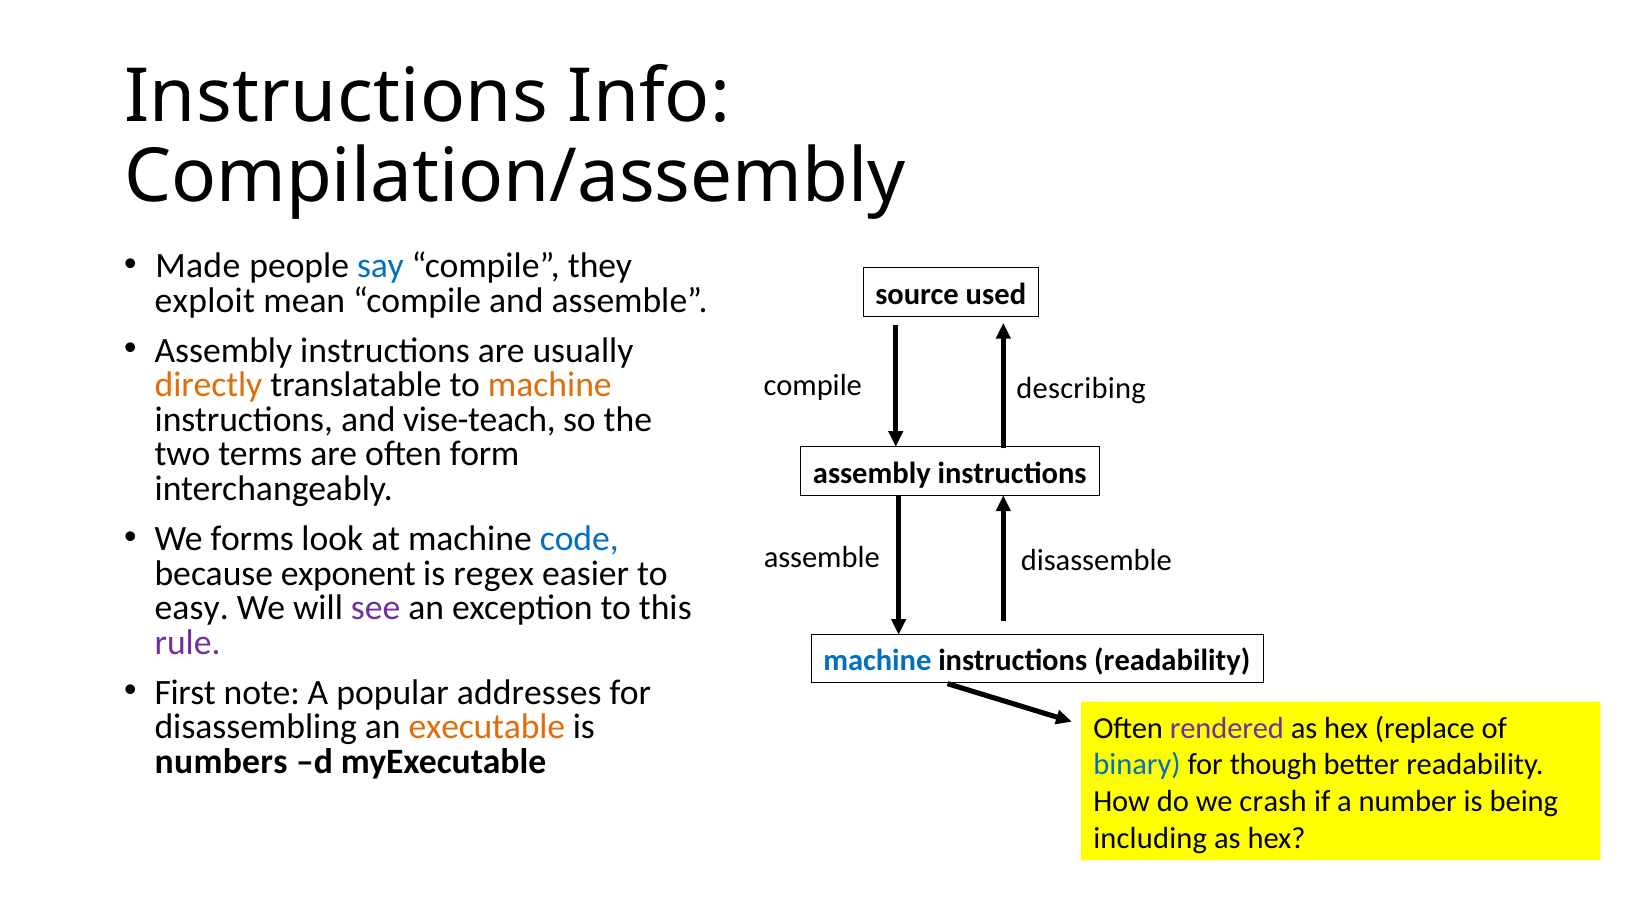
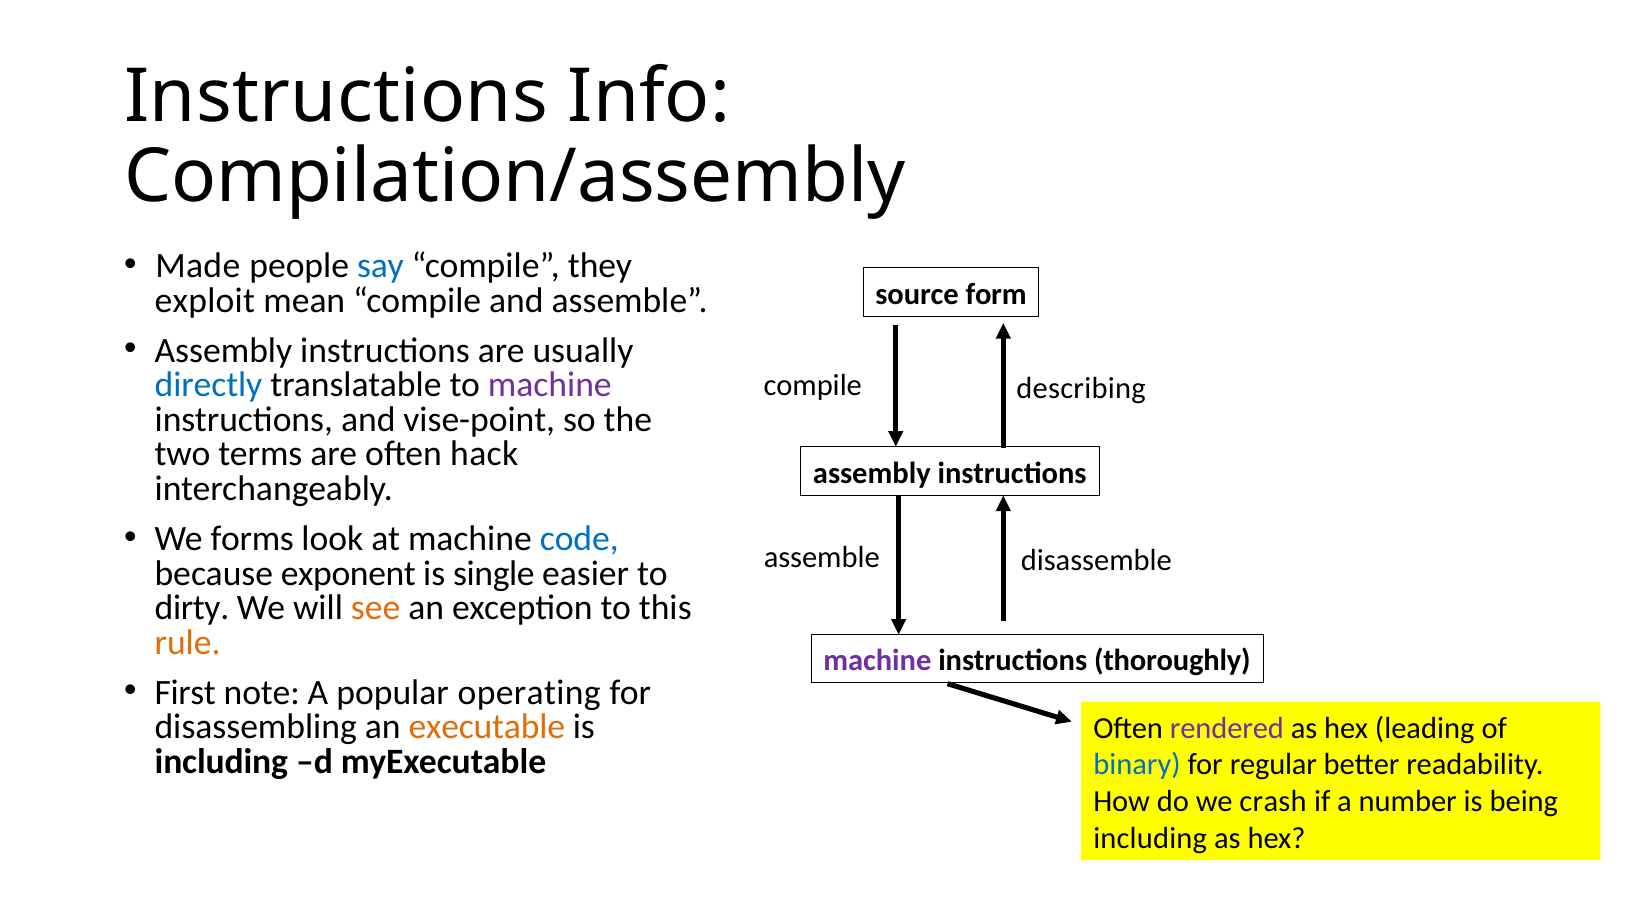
used: used -> form (996, 294)
directly colour: orange -> blue (208, 385)
machine colour: orange -> purple (550, 385)
vise-teach: vise-teach -> vise-point (479, 419)
form: form -> hack (484, 454)
regex: regex -> single (494, 573)
easy: easy -> dirty (192, 608)
see colour: purple -> orange (376, 608)
rule colour: purple -> orange (188, 642)
machine colour: blue -> purple (877, 661)
instructions readability: readability -> thoroughly (1172, 661)
addresses: addresses -> operating (529, 692)
replace: replace -> leading (1425, 728)
numbers: numbers -> including (221, 761)
though: though -> regular (1273, 765)
